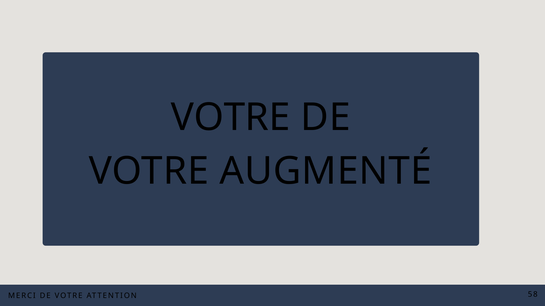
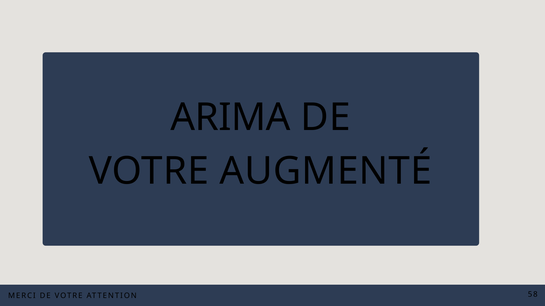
VOTRE: VOTRE -> ARIMA (231, 118)
